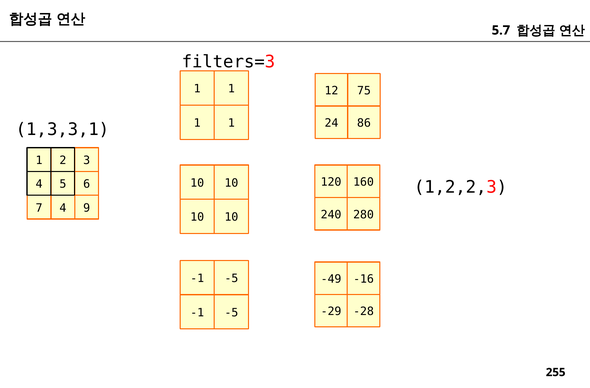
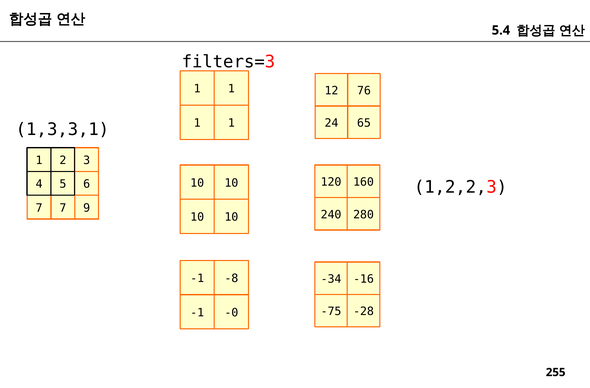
5.7: 5.7 -> 5.4 (501, 30)
75: 75 -> 76 (364, 90)
86: 86 -> 65 (364, 123)
7 4: 4 -> 7 (63, 208)
-5: -5 -> -8 (231, 278)
-49: -49 -> -34 (331, 279)
-29: -29 -> -75 (331, 311)
-5: -5 -> -0 (231, 312)
